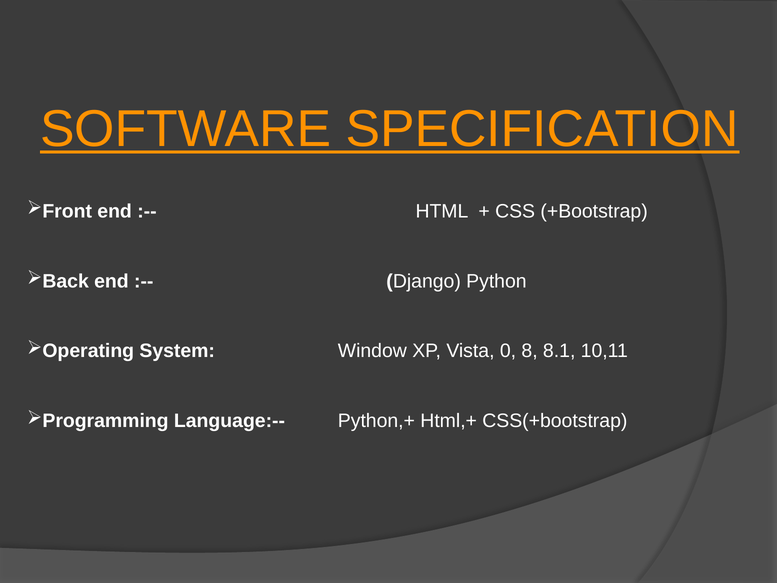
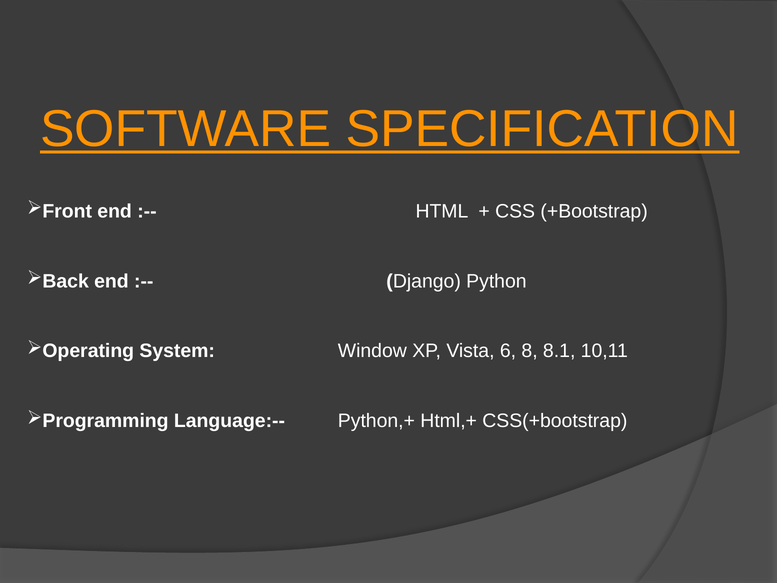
0: 0 -> 6 (508, 351)
